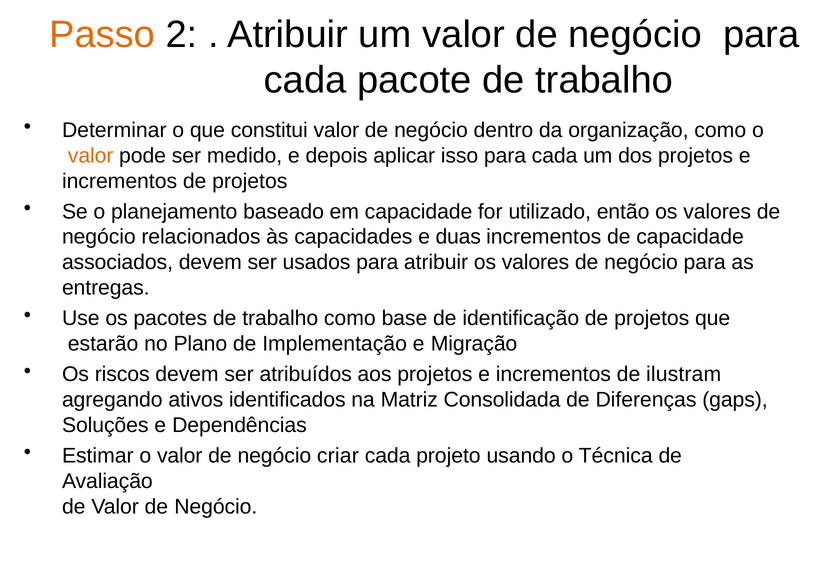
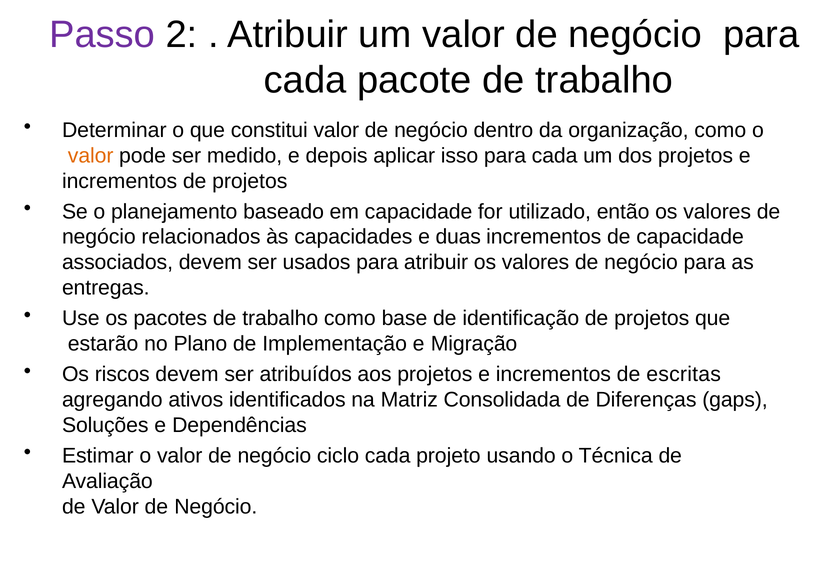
Passo colour: orange -> purple (102, 35)
ilustram: ilustram -> escritas (684, 375)
criar: criar -> ciclo (338, 456)
